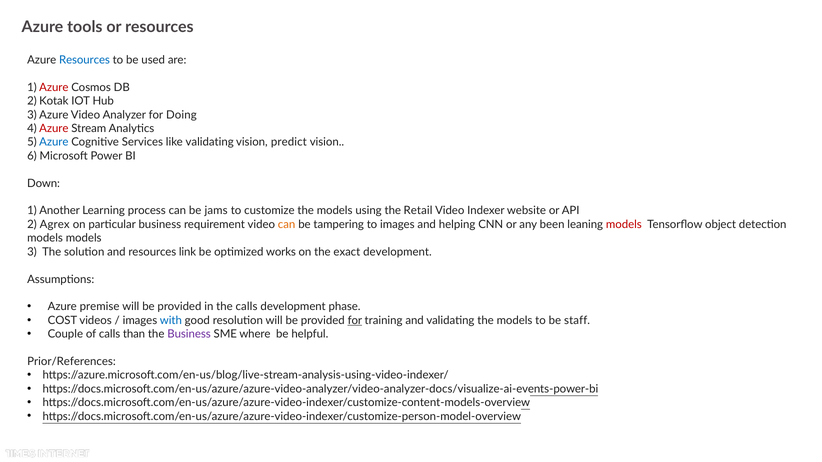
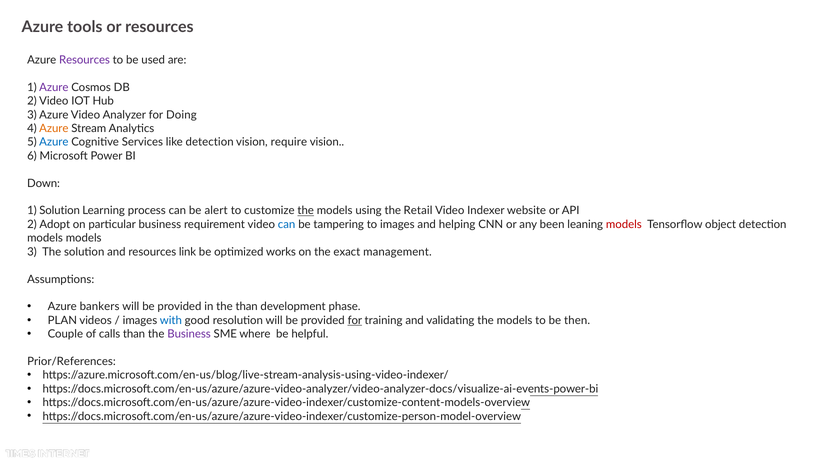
Resources colour: blue -> purple (84, 60)
Azure colour: red -> purple (54, 87)
2 Kotak: Kotak -> Video (54, 101)
Azure colour: red -> orange (54, 129)
like validating: validating -> detection (210, 142)
predict: predict -> require (289, 142)
1 Another: Another -> Solution (60, 211)
jams: jams -> alert (216, 211)
the underline: none -> present (306, 211)
Agrex: Agrex -> Adopt (55, 225)
can colour: orange -> blue (287, 225)
exact development: development -> management (397, 252)
premise: premise -> bankers (100, 307)
the calls: calls -> than (247, 307)
COST: COST -> PLAN (62, 321)
staff: staff -> then (577, 321)
